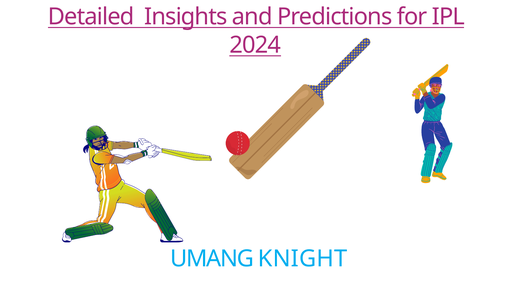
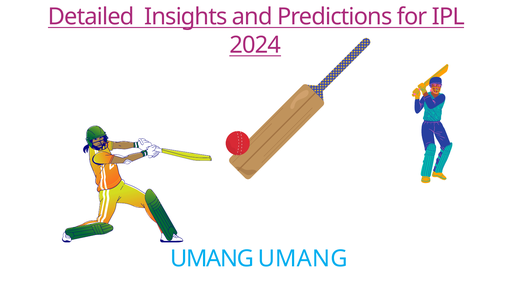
UMANG KNIGHT: KNIGHT -> UMANG (303, 258)
